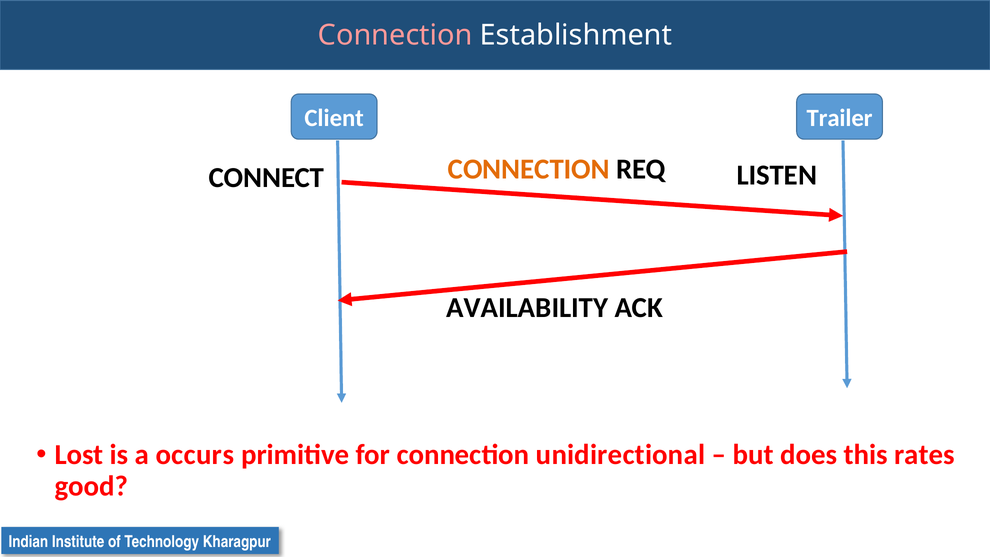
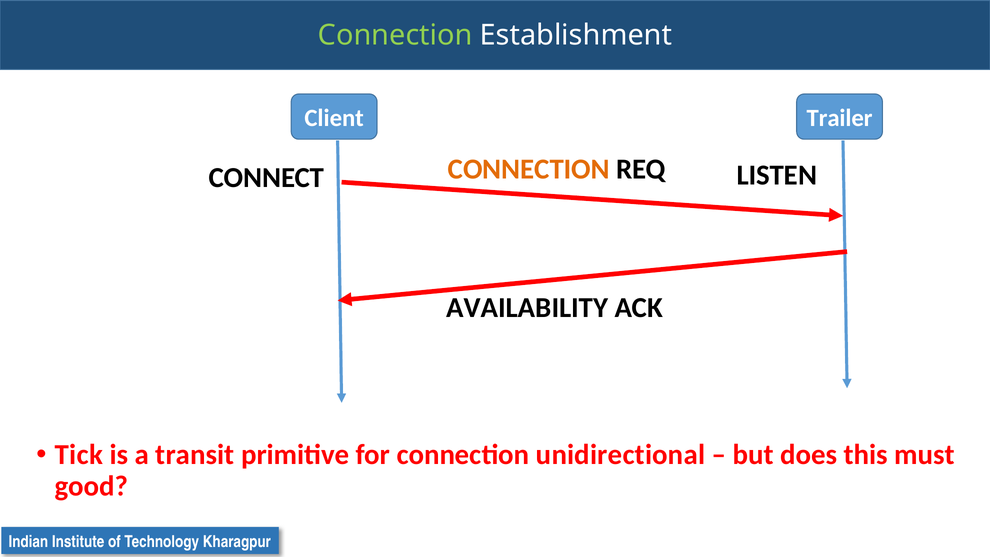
Connection colour: pink -> light green (395, 35)
Lost: Lost -> Tick (79, 455)
occurs: occurs -> transit (195, 455)
rates: rates -> must (924, 455)
